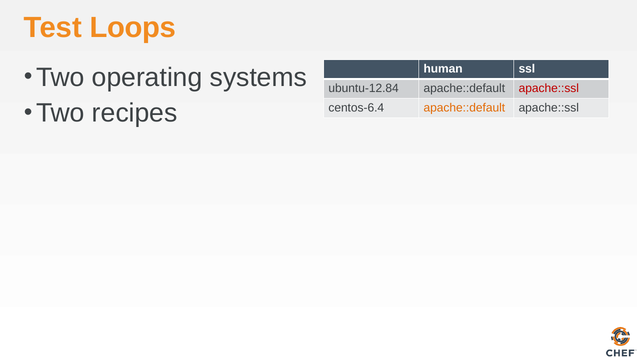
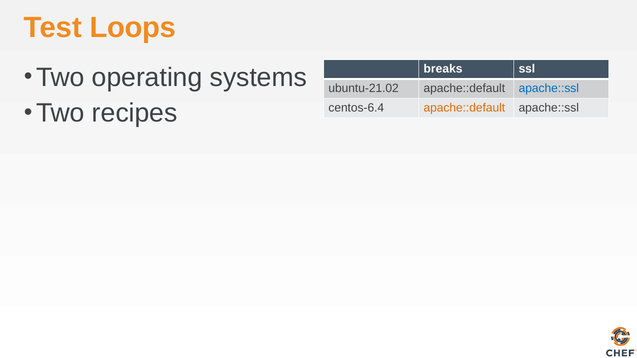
human: human -> breaks (443, 69)
ubuntu-12.84: ubuntu-12.84 -> ubuntu-21.02 (364, 88)
apache::ssl colour: red -> blue (549, 88)
